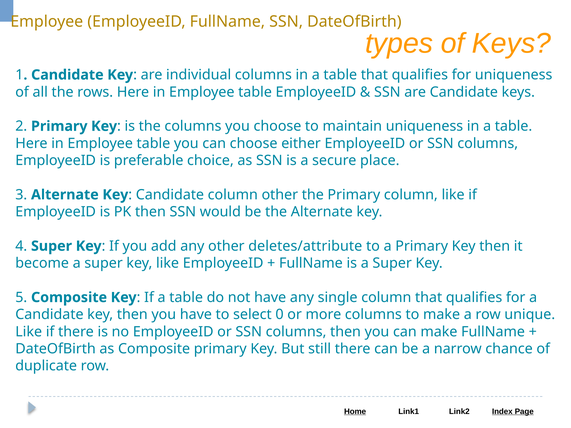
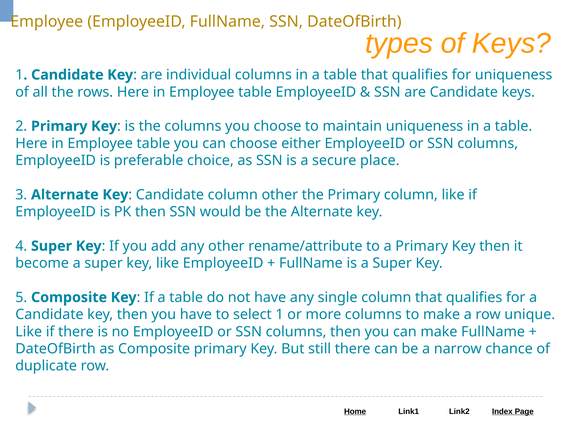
deletes/attribute: deletes/attribute -> rename/attribute (305, 246)
select 0: 0 -> 1 (280, 315)
